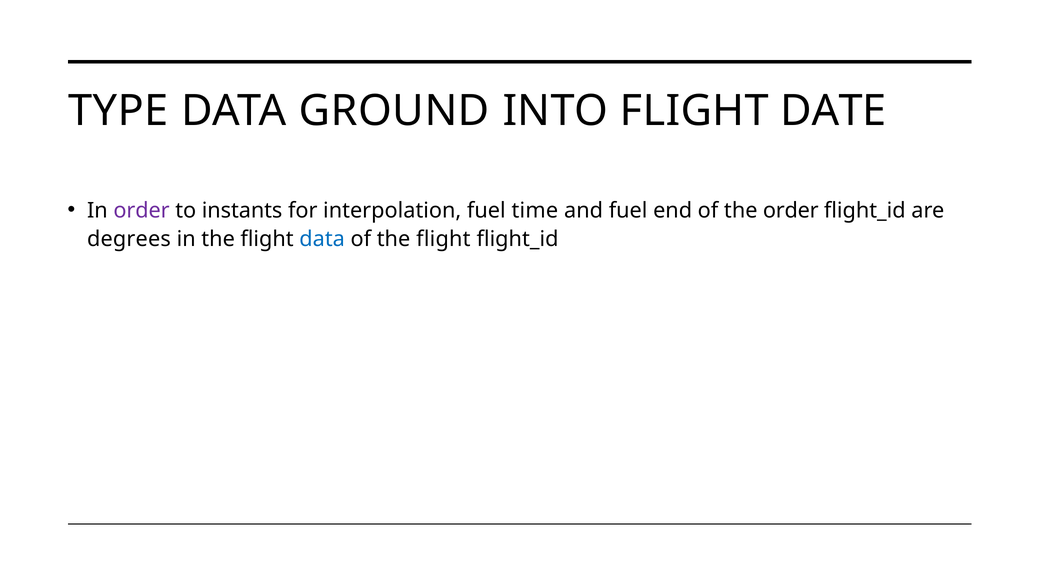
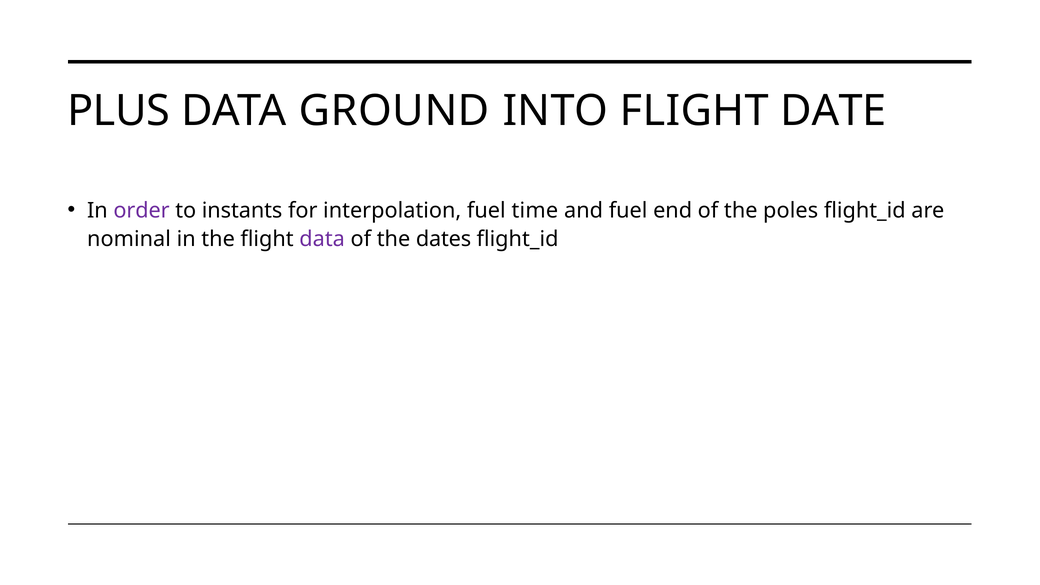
TYPE: TYPE -> PLUS (119, 111)
the order: order -> poles (791, 211)
degrees: degrees -> nominal (129, 239)
data colour: blue -> purple (322, 239)
of the flight: flight -> dates (444, 239)
